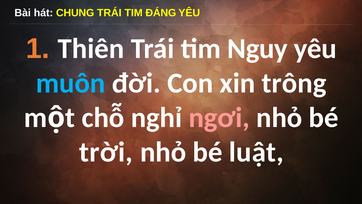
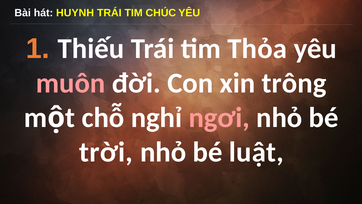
CHUNG: CHUNG -> HUYNH (75, 13)
ĐÁNG: ĐÁNG -> CHÚC (161, 13)
Thiên: Thiên -> Thiếu (91, 49)
Nguy: Nguy -> Thỏa (257, 49)
muôn colour: light blue -> pink (71, 83)
